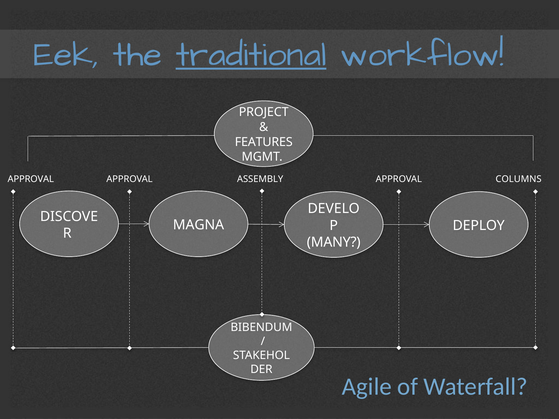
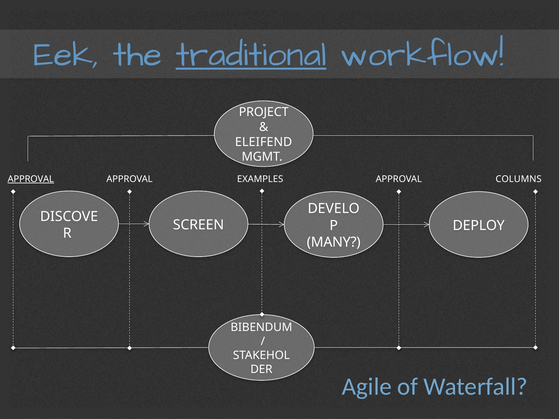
FEATURES: FEATURES -> ELEIFEND (264, 142)
APPROVAL underline: none -> present (31, 179)
ASSEMBLY: ASSEMBLY -> EXAMPLES (260, 179)
MAGNA: MAGNA -> SCREEN (198, 225)
